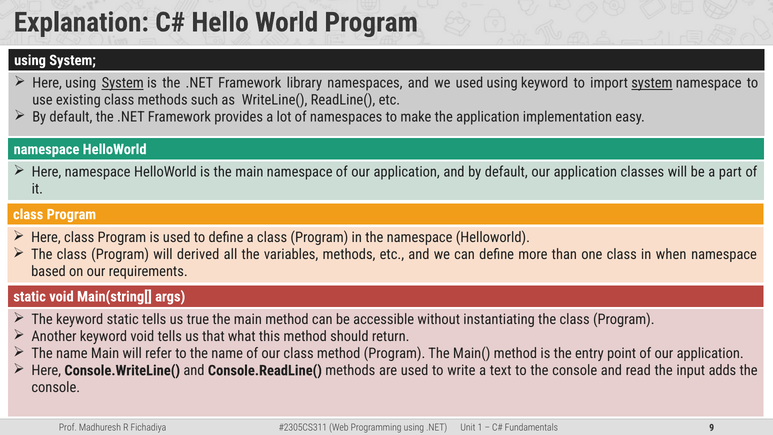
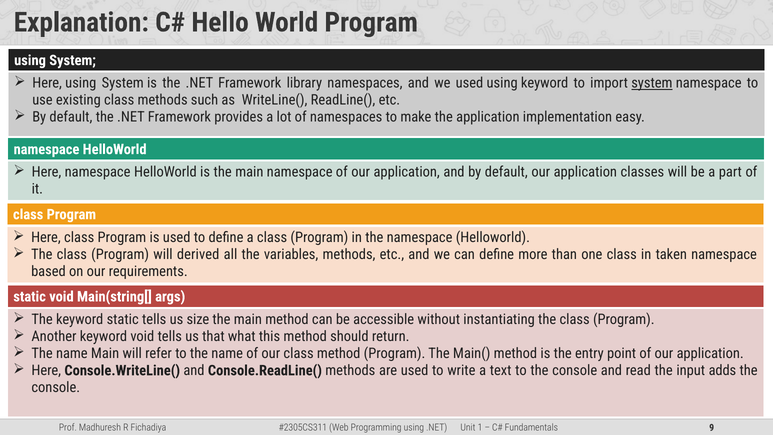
System underline: present -> none (123, 83)
when: when -> taken (671, 254)
true: true -> size (198, 319)
